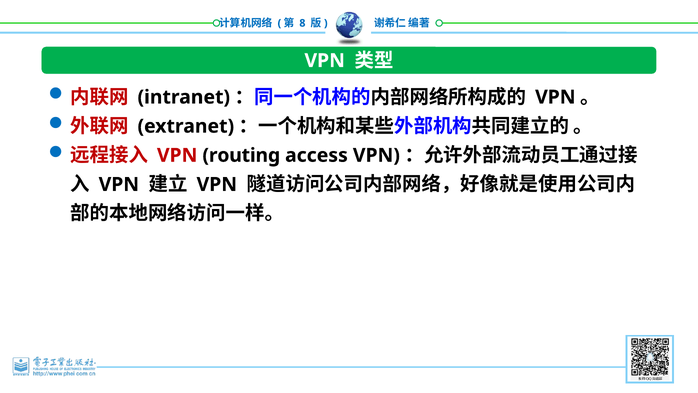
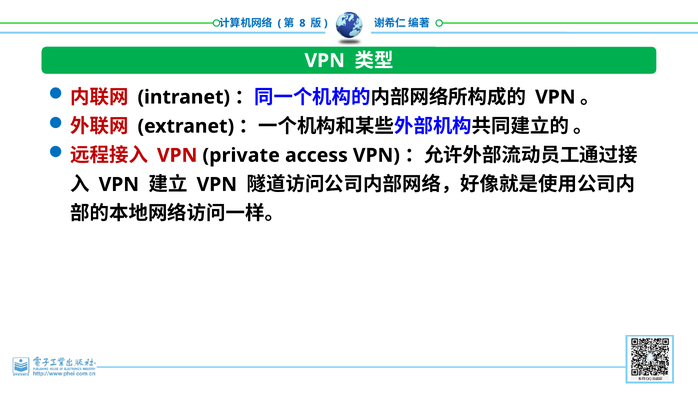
routing: routing -> private (241, 155)
